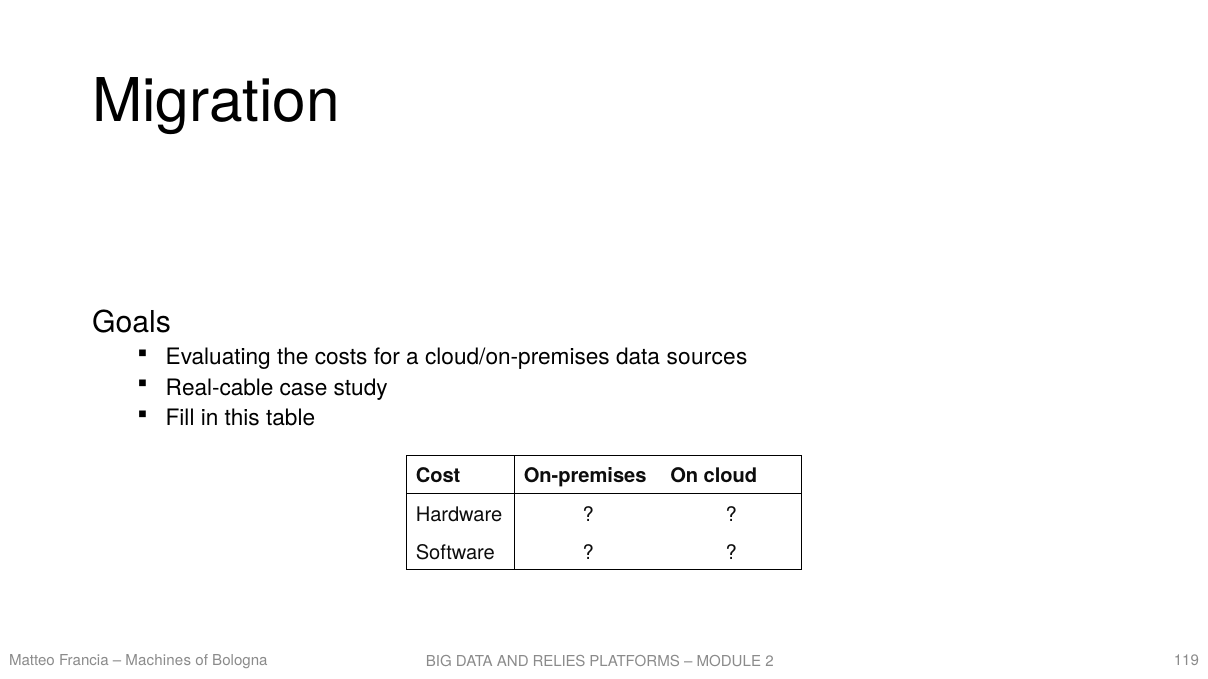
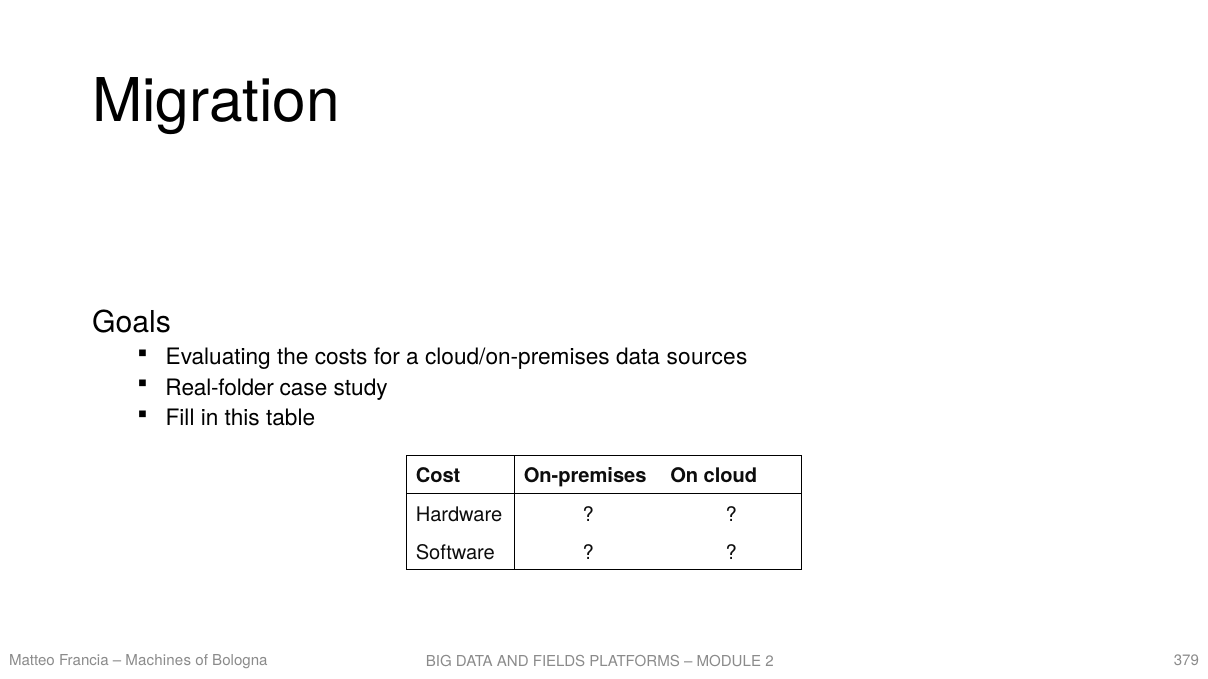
Real-cable: Real-cable -> Real-folder (220, 388)
119: 119 -> 379 (1186, 661)
RELIES: RELIES -> FIELDS (559, 662)
